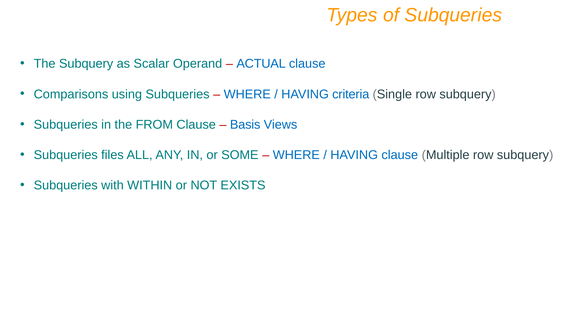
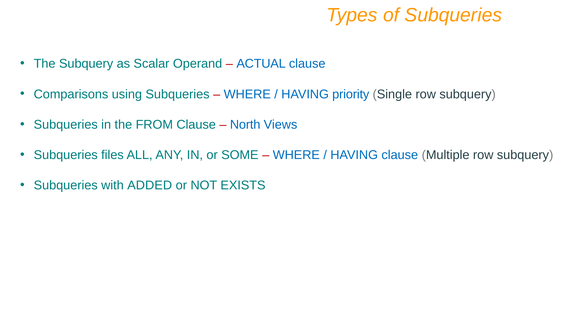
criteria: criteria -> priority (351, 94)
Basis: Basis -> North (245, 124)
WITHIN: WITHIN -> ADDED (150, 185)
